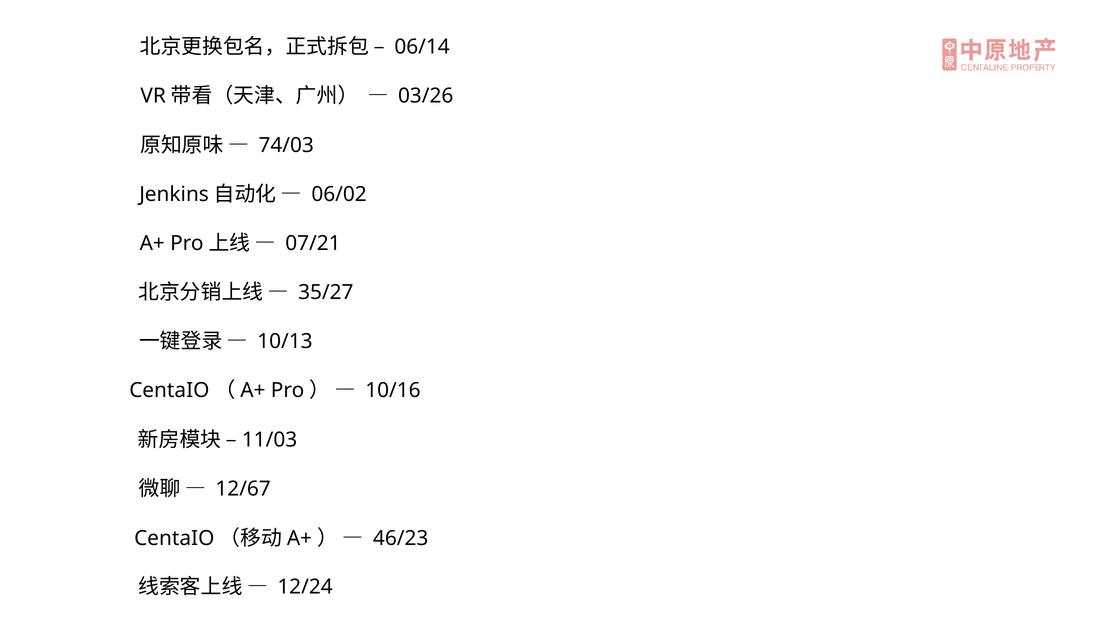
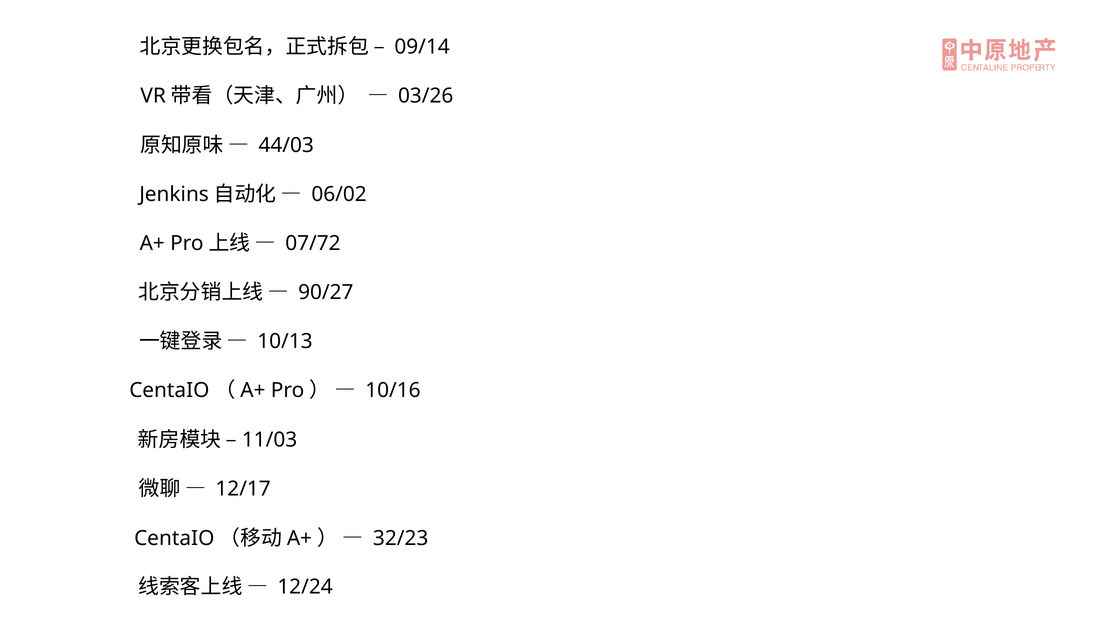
06/14: 06/14 -> 09/14 (422, 47)
74/03: 74/03 -> 44/03 (286, 145)
07/21: 07/21 -> 07/72 (313, 243)
35/27: 35/27 -> 90/27 (326, 292)
12/67: 12/67 -> 12/17 (243, 489)
46/23: 46/23 -> 32/23 (401, 538)
